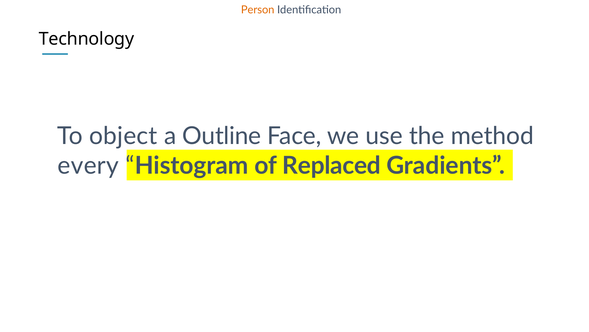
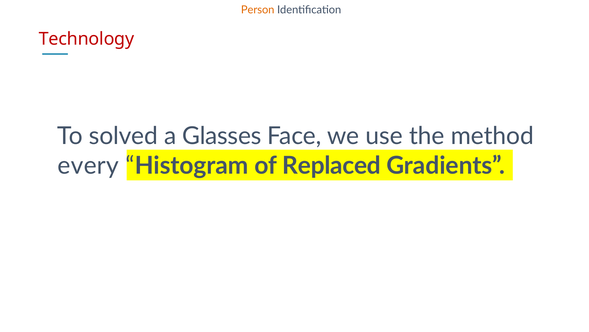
Technology colour: black -> red (87, 39)
object: object -> solved (123, 136)
Outline: Outline -> Glasses (222, 136)
